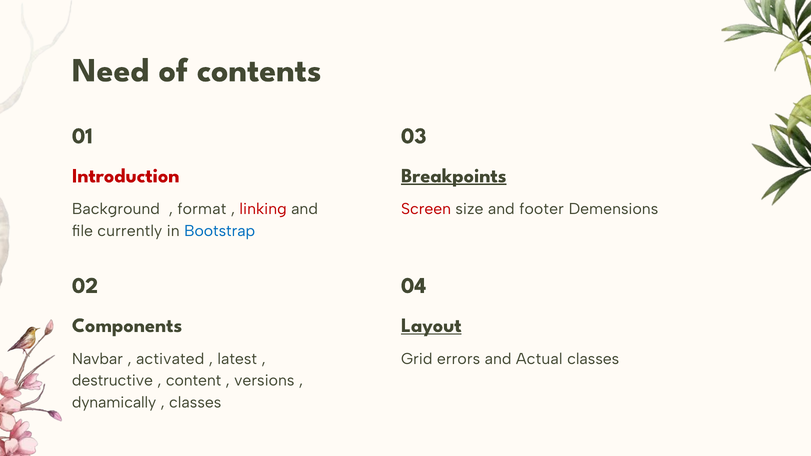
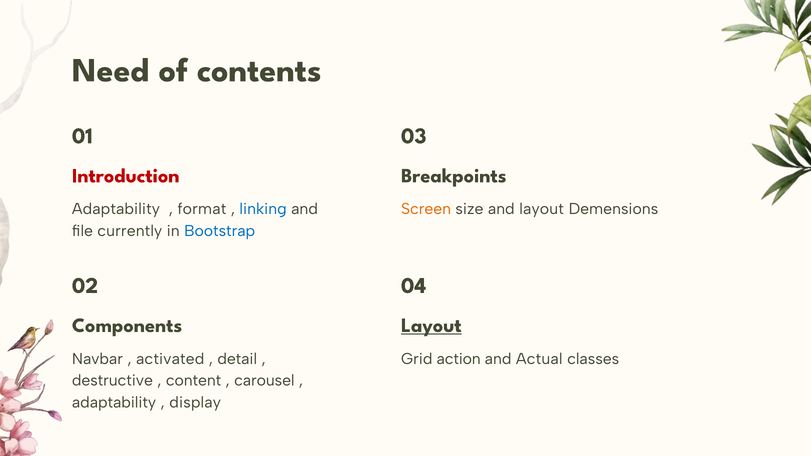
Breakpoints underline: present -> none (454, 176)
Background: Background -> Adaptability (116, 209)
linking colour: red -> blue (263, 209)
Screen colour: red -> orange (426, 209)
and footer: footer -> layout (542, 209)
latest: latest -> detail (237, 359)
errors: errors -> action (459, 359)
versions: versions -> carousel (264, 381)
dynamically: dynamically -> adaptability (114, 403)
classes: classes -> display (195, 403)
